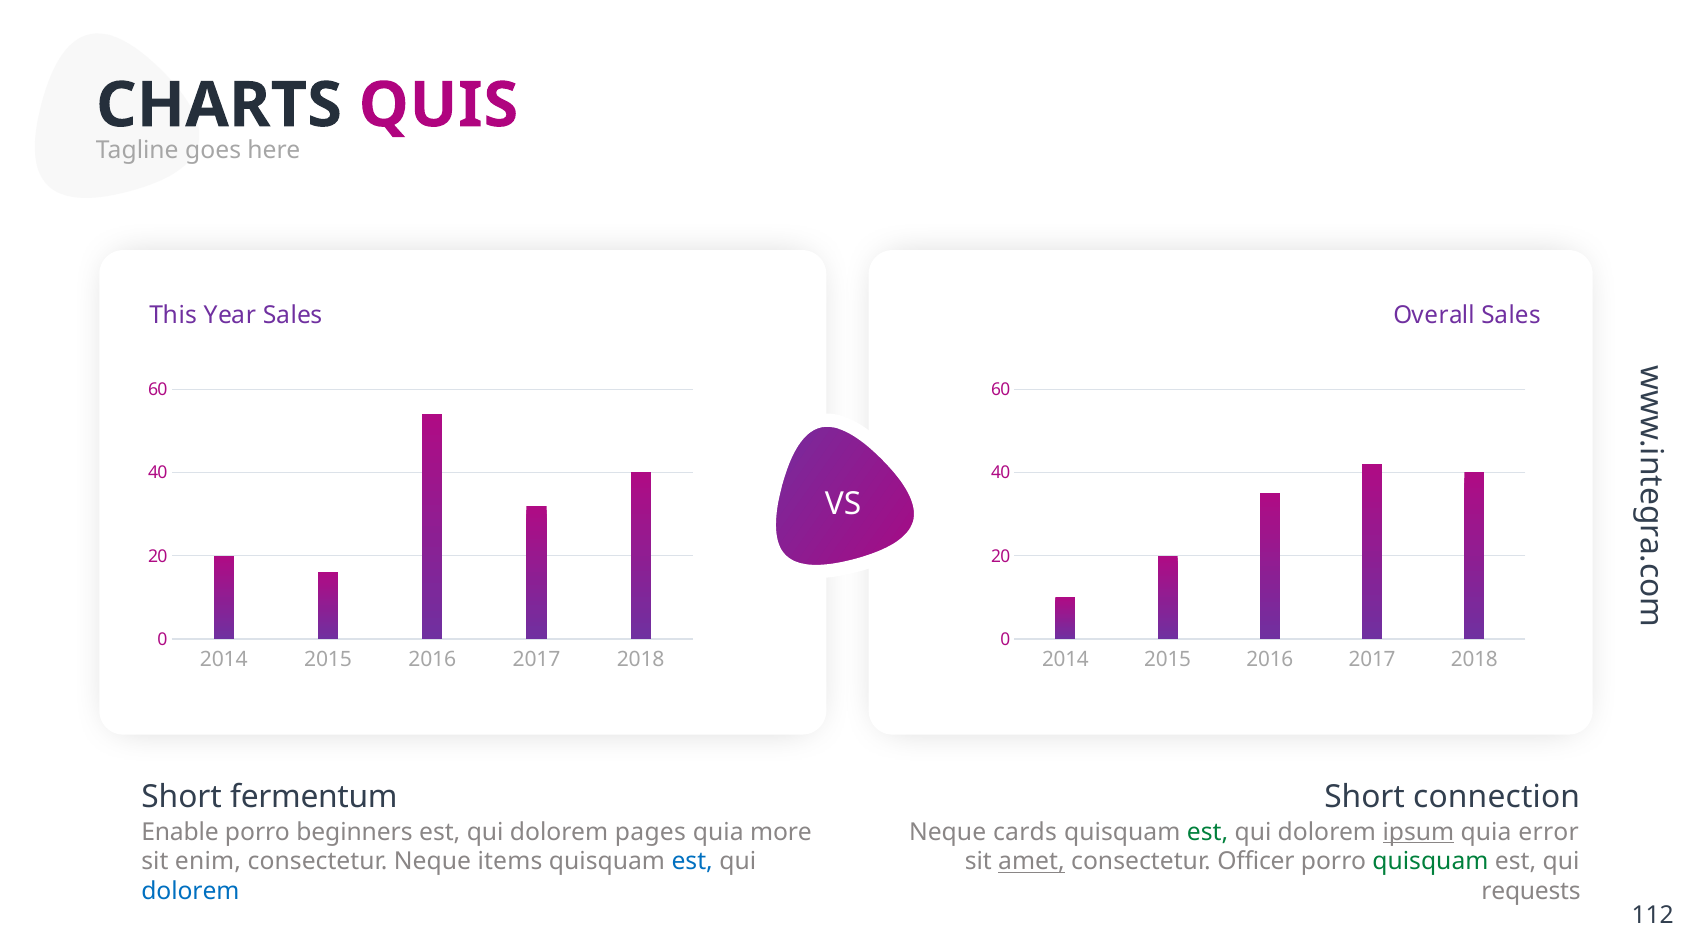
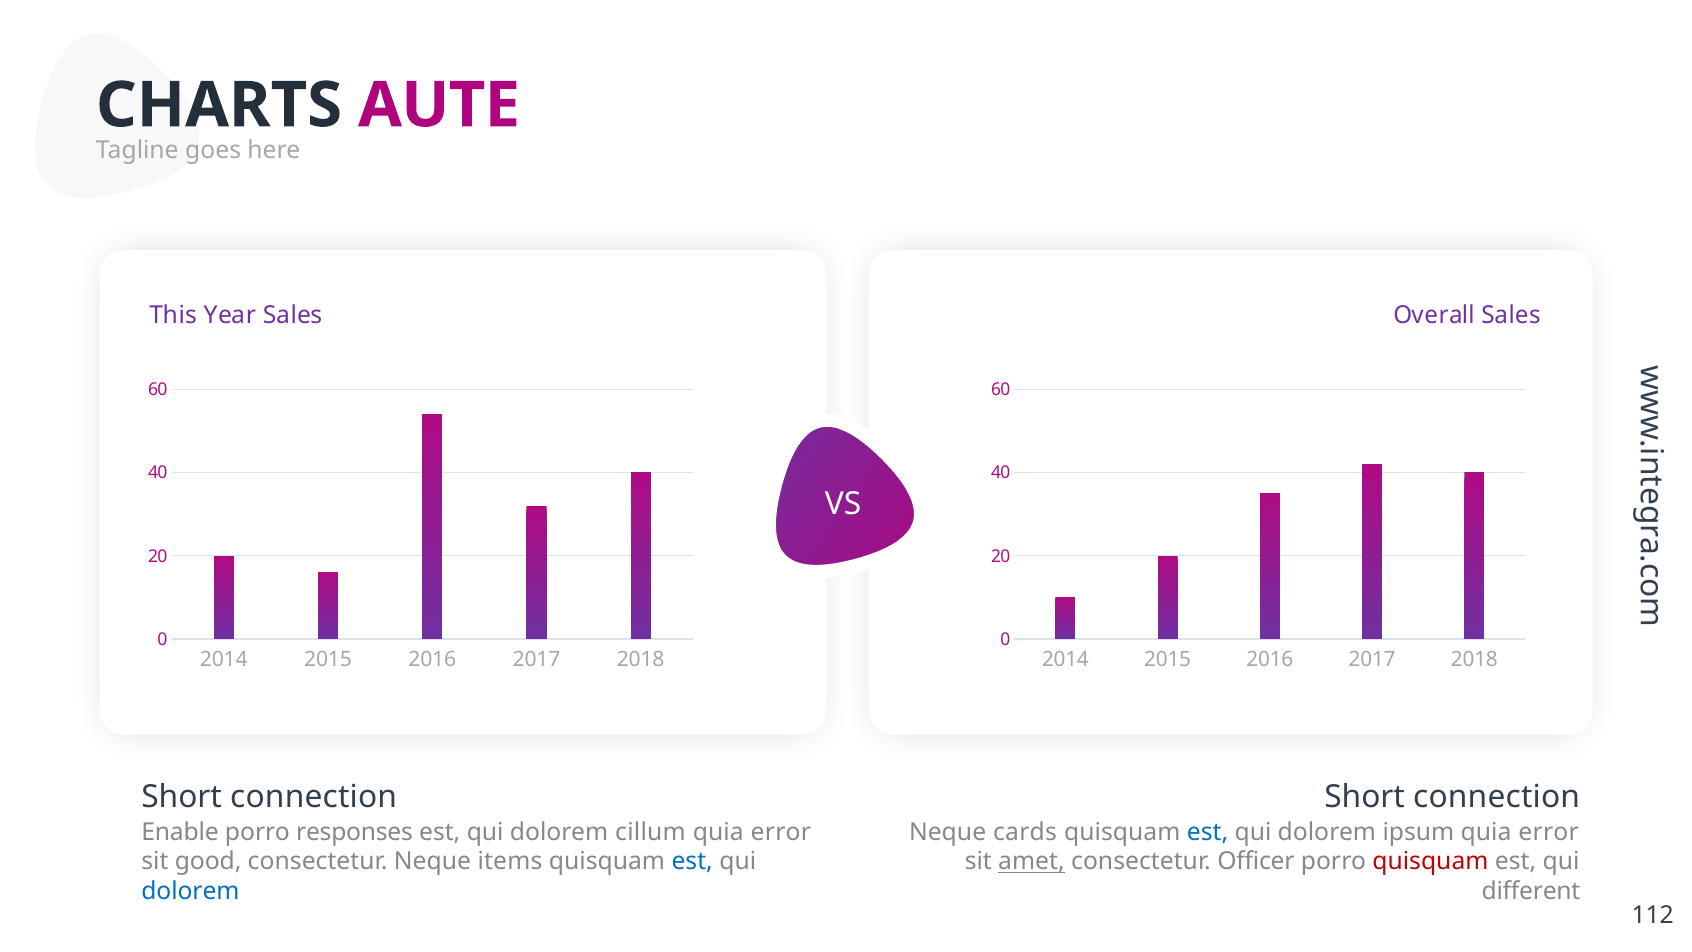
QUIS: QUIS -> AUTE (439, 105)
fermentum: fermentum -> connection (314, 797)
beginners: beginners -> responses (355, 832)
pages: pages -> cillum (650, 832)
more: more -> error (781, 832)
est colour: green -> blue (1207, 832)
ipsum underline: present -> none (1418, 832)
enim: enim -> good (208, 861)
quisquam colour: green -> red (1430, 861)
requests: requests -> different (1531, 891)
